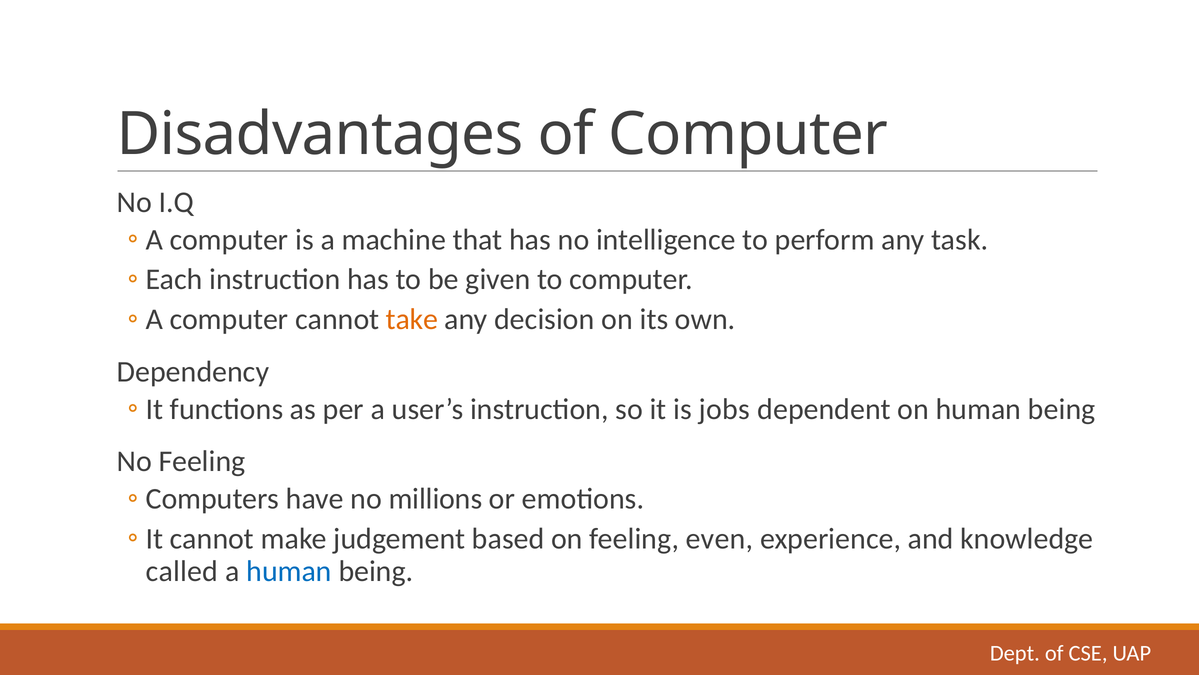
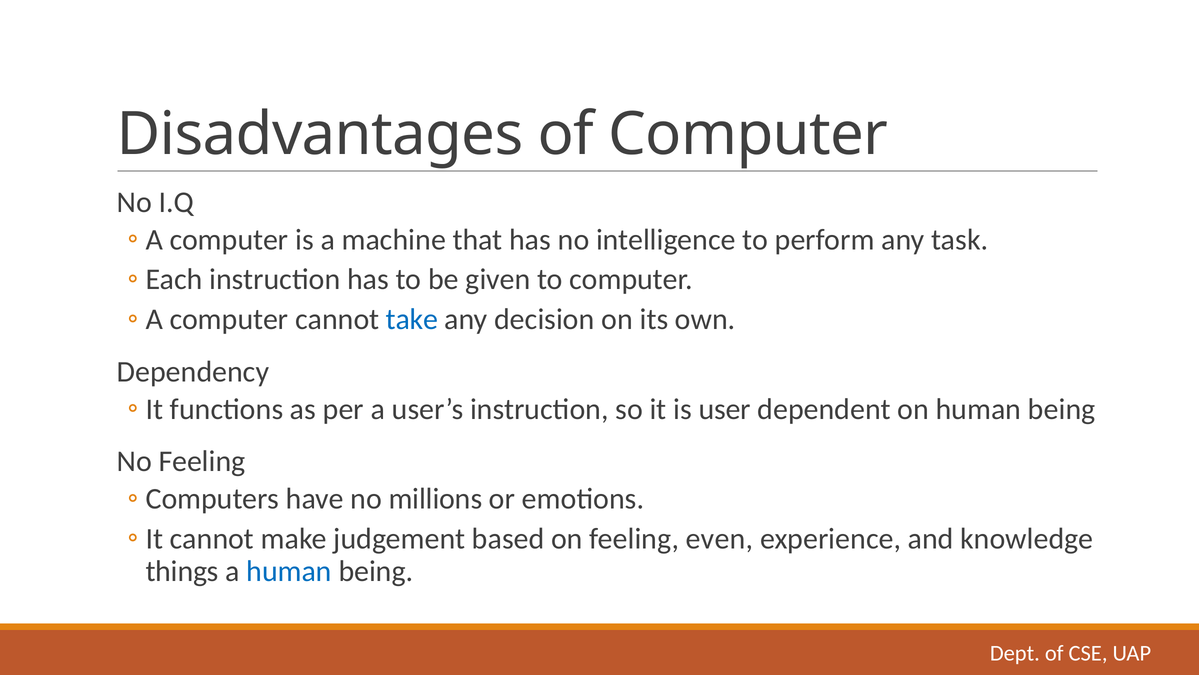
take colour: orange -> blue (412, 319)
jobs: jobs -> user (725, 409)
called: called -> things (182, 571)
